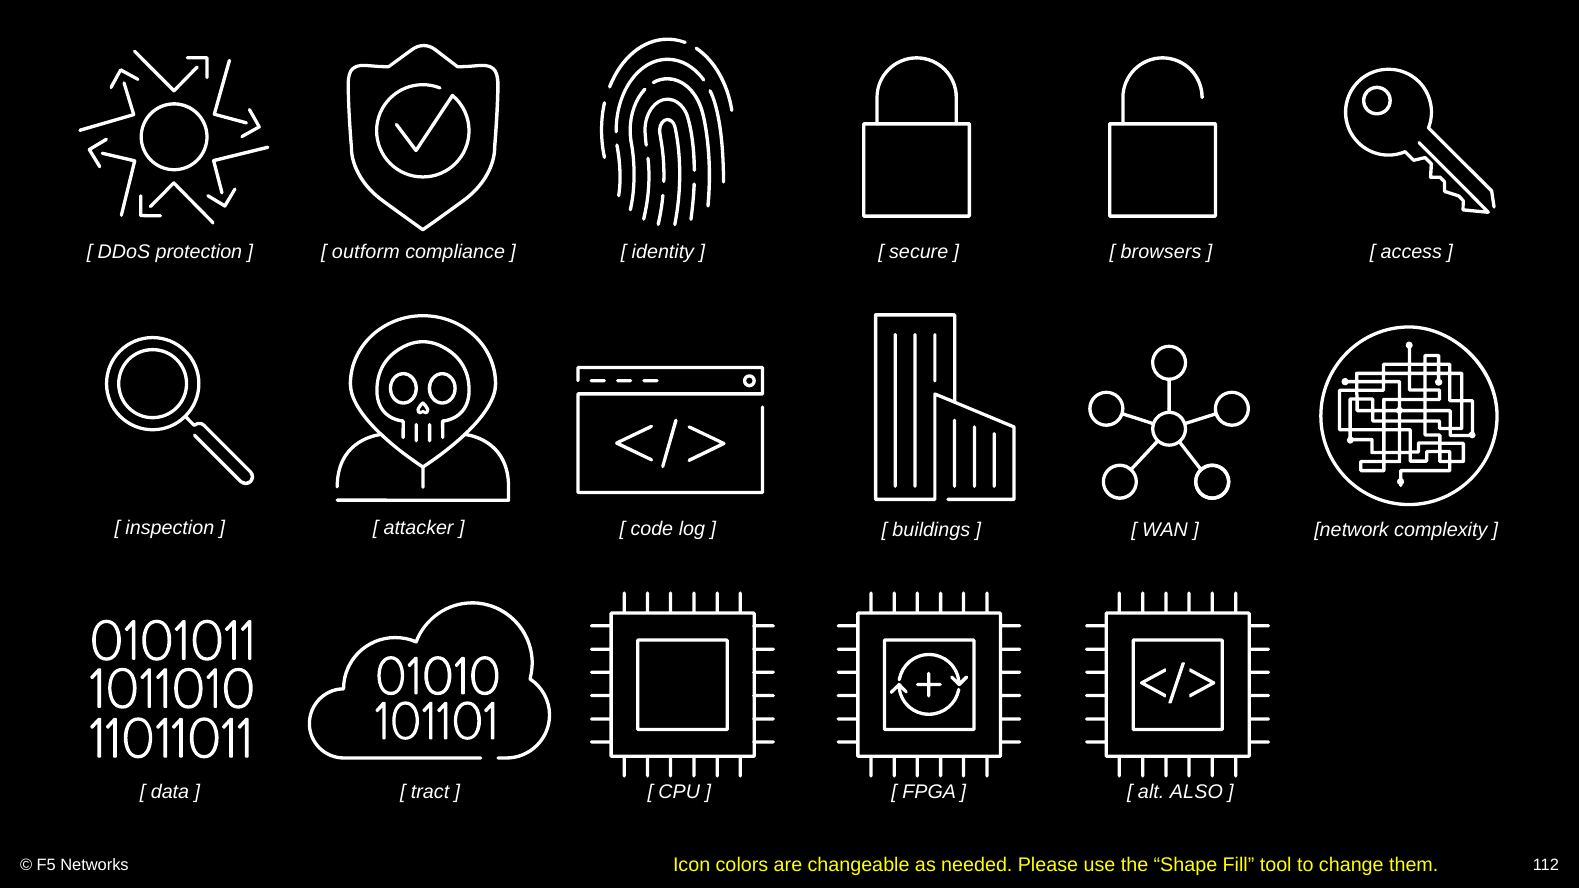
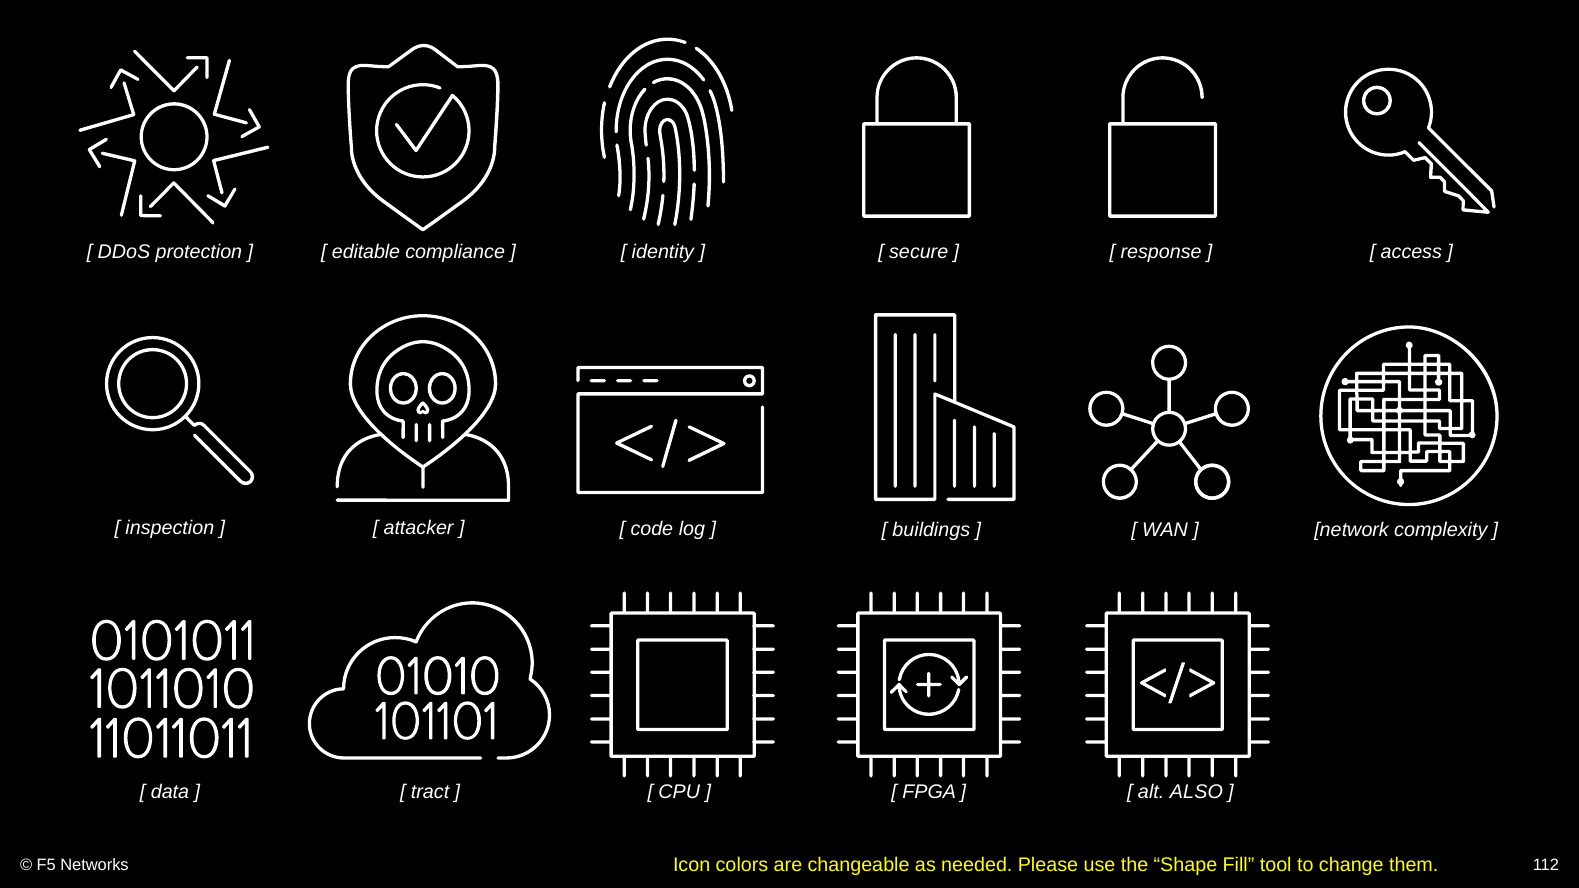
outform: outform -> editable (366, 252)
browsers: browsers -> response (1161, 252)
